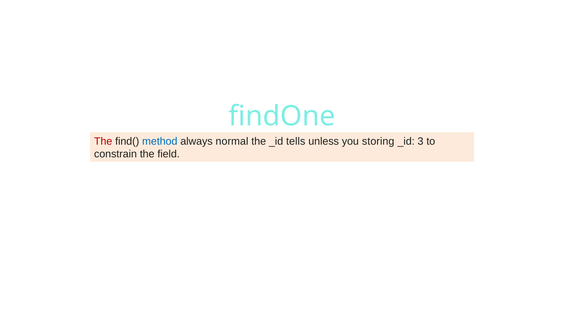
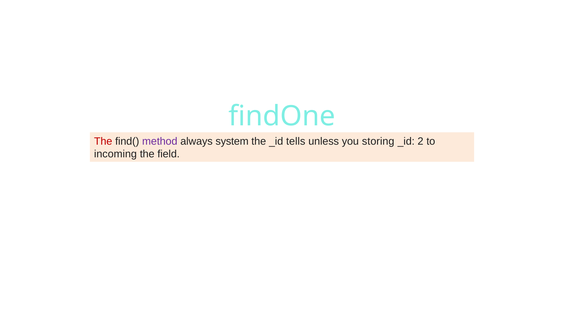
method colour: blue -> purple (160, 142)
normal: normal -> system (232, 142)
3: 3 -> 2 (421, 142)
constrain: constrain -> incoming (115, 154)
